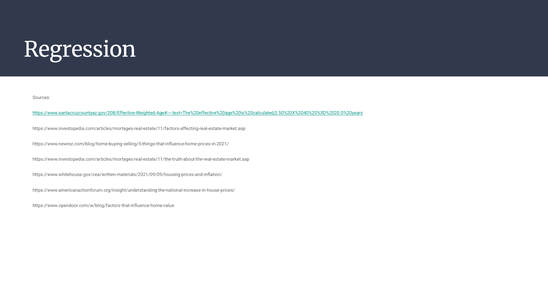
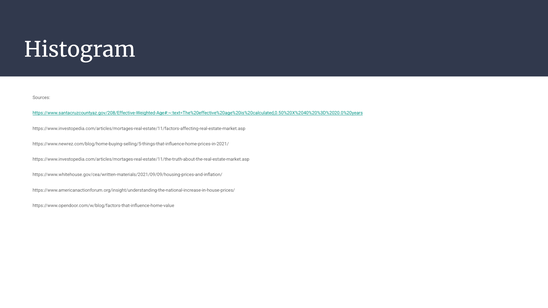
Regression: Regression -> Histogram (80, 50)
